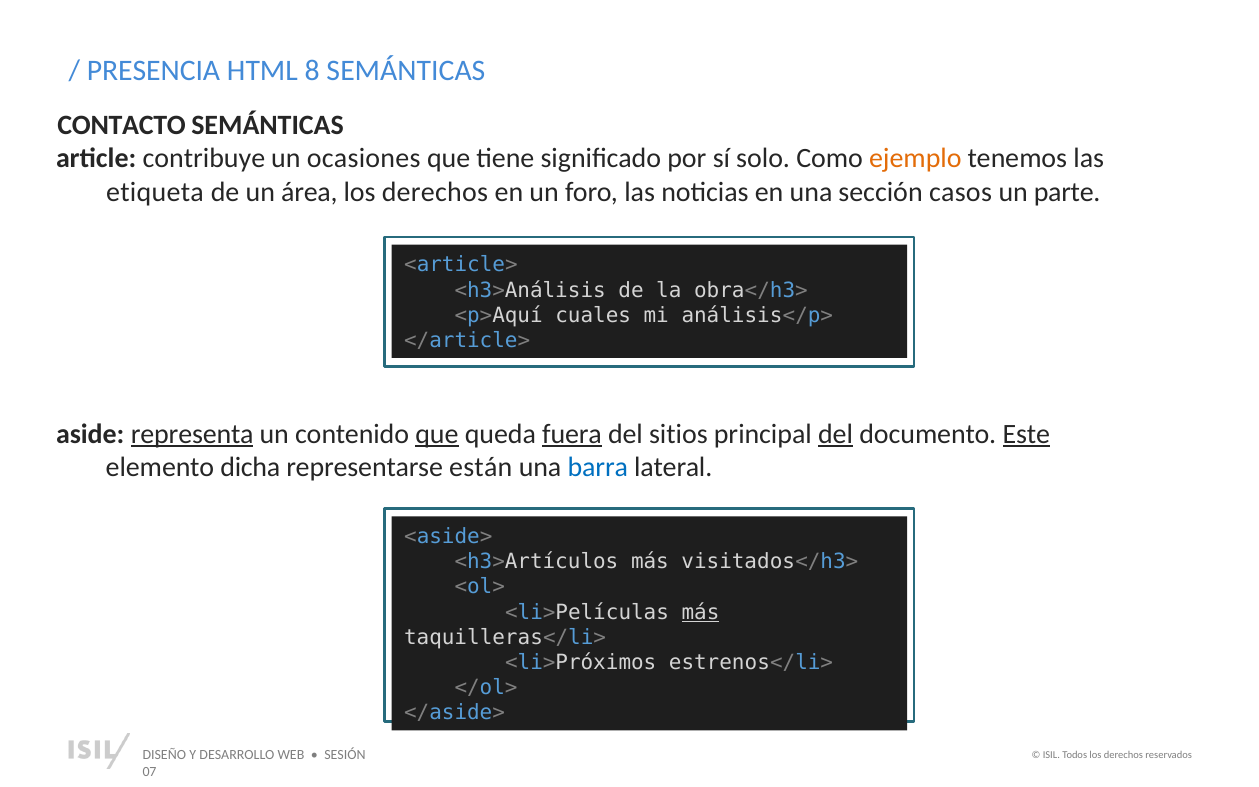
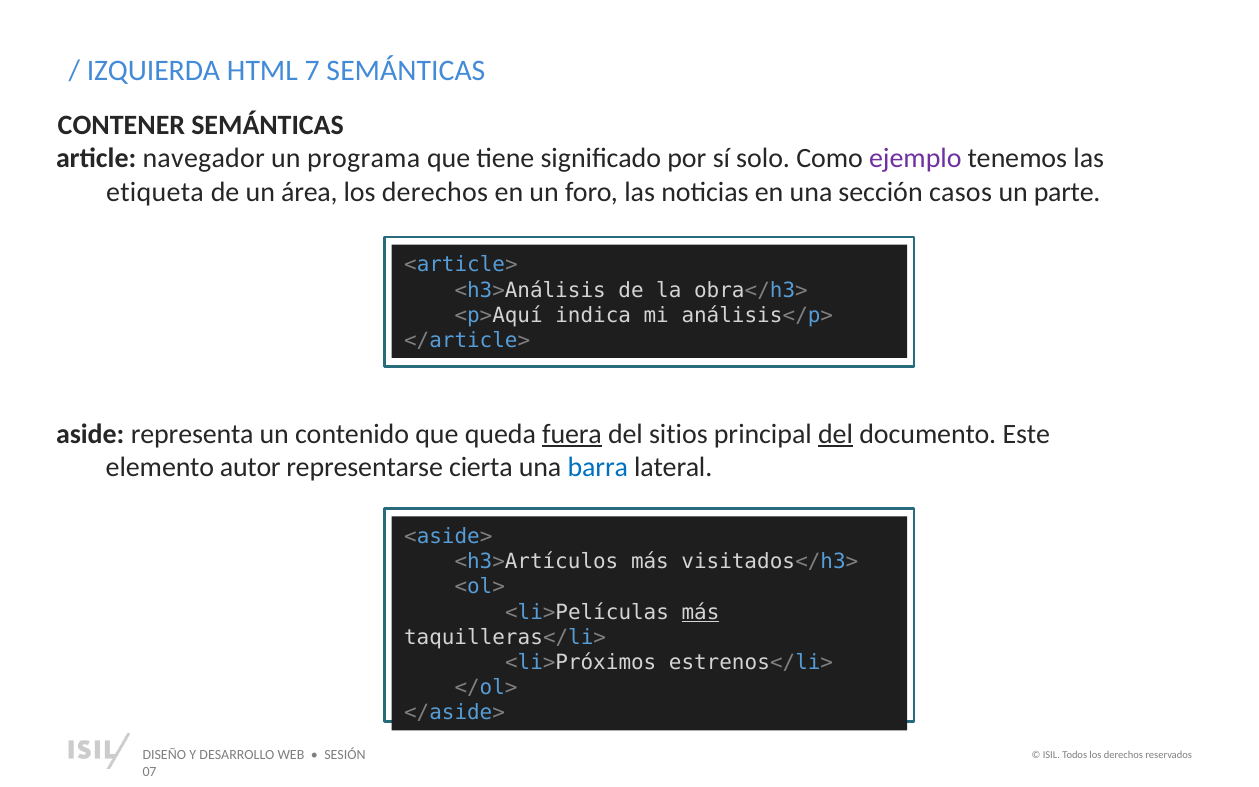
PRESENCIA: PRESENCIA -> IZQUIERDA (153, 70)
8: 8 -> 7 (312, 70)
CONTACTO: CONTACTO -> CONTENER (121, 125)
contribuye: contribuye -> navegador (204, 159)
ocasiones: ocasiones -> programa (364, 159)
ejemplo colour: orange -> purple (915, 159)
cuales: cuales -> indica (593, 315)
representa underline: present -> none (192, 434)
que underline: present -> none (437, 434)
Este underline: present -> none (1026, 434)
dicha: dicha -> autor (250, 467)
están: están -> cierta (481, 467)
